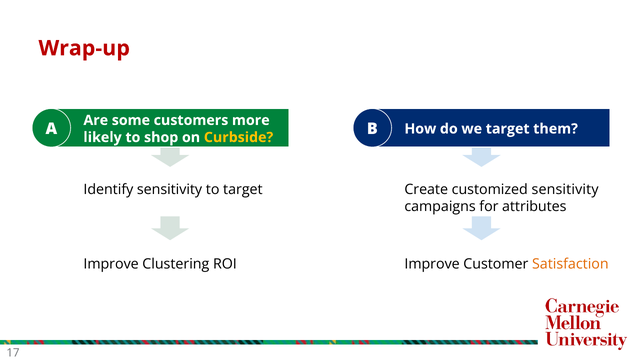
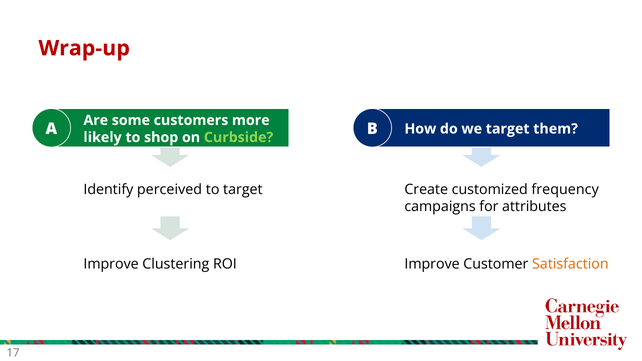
Curbside colour: yellow -> light green (239, 137)
Identify sensitivity: sensitivity -> perceived (170, 190)
customized sensitivity: sensitivity -> frequency (565, 190)
